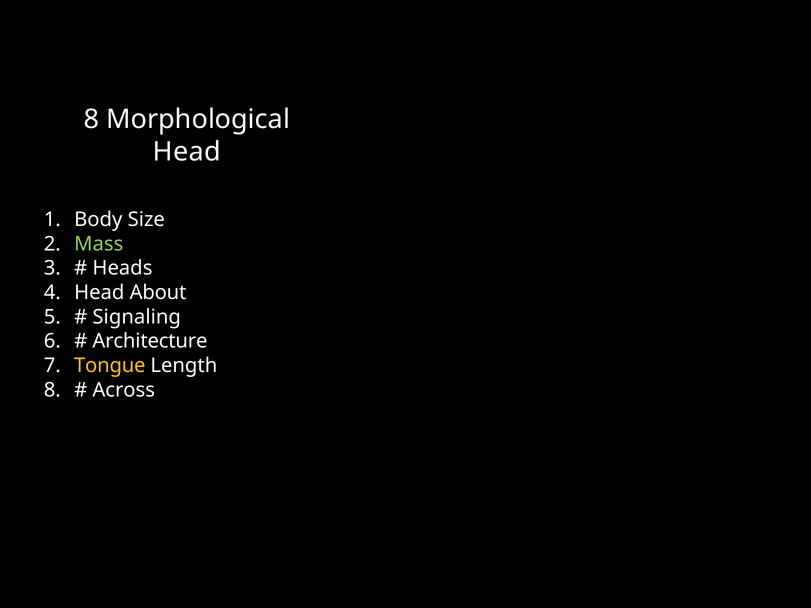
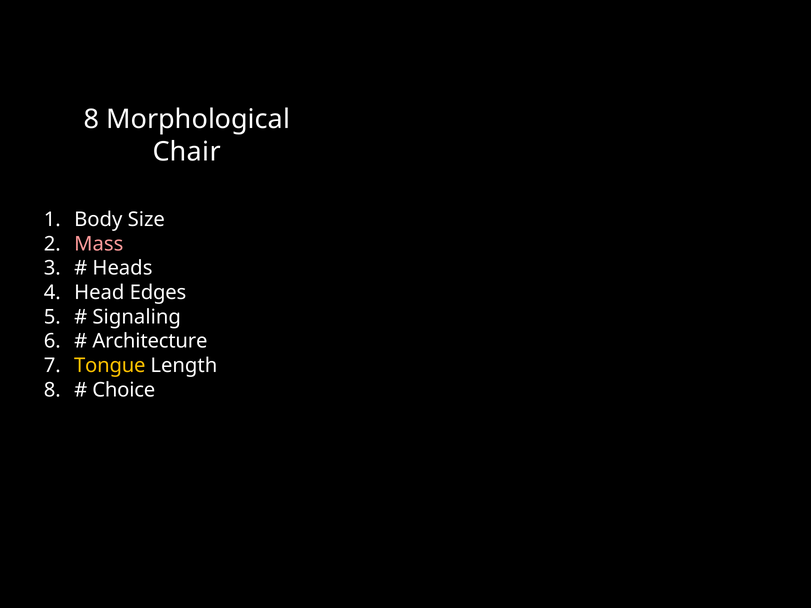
Head: Head -> Chair (187, 152)
Mass colour: light green -> pink (99, 244)
About: About -> Edges (158, 293)
Across: Across -> Choice (124, 390)
